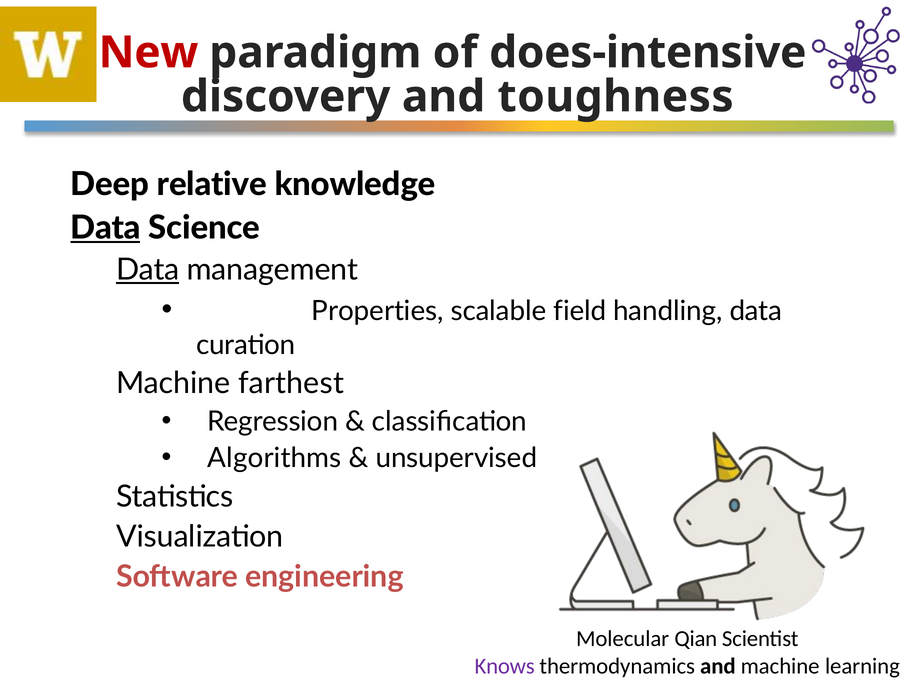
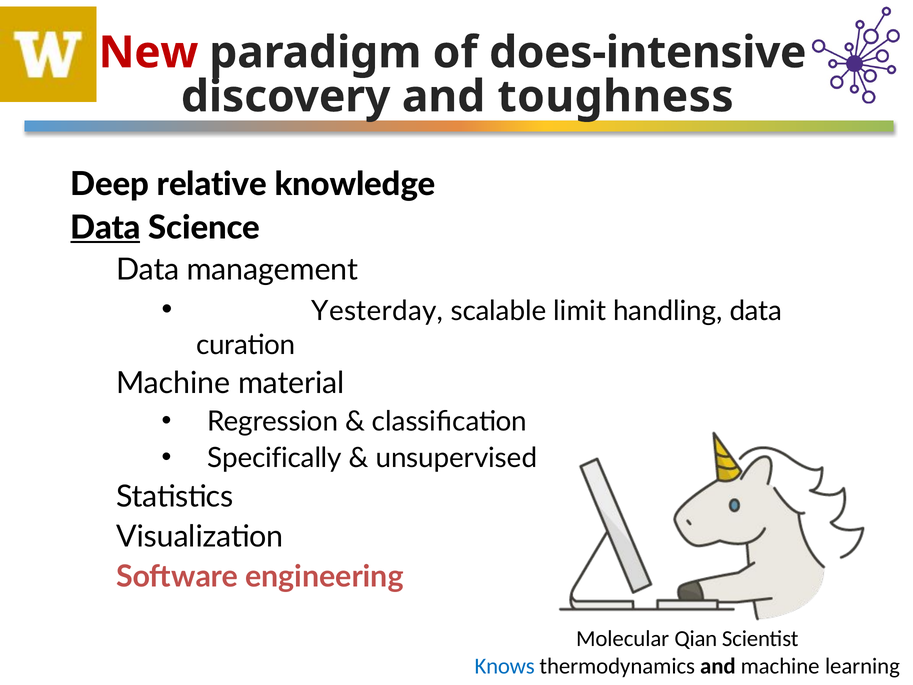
Data underline: present -> none (148, 270)
Properties: Properties -> Yesterday (377, 311)
field: field -> limit (580, 311)
farthest: farthest -> material (291, 383)
Algorithms: Algorithms -> Specifically (275, 458)
Knows colour: purple -> blue (505, 666)
